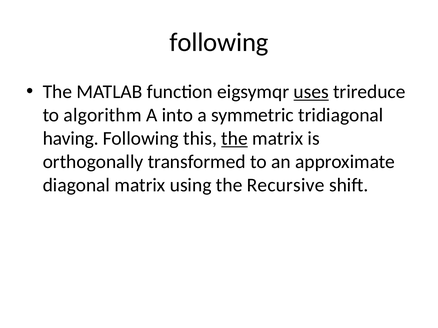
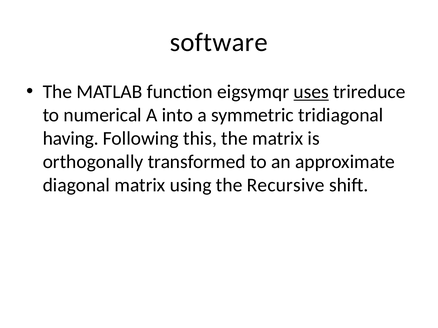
following: following -> software (219, 42)
algorithm: algorithm -> numerical (103, 115)
the underline: present -> none (235, 139)
